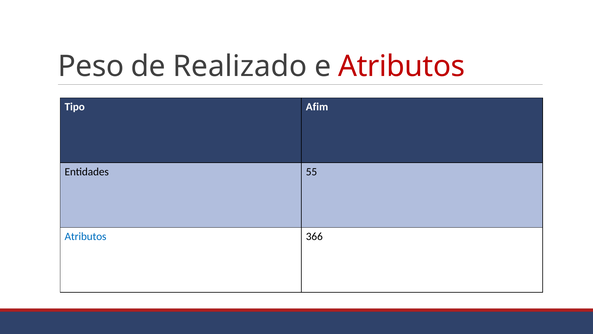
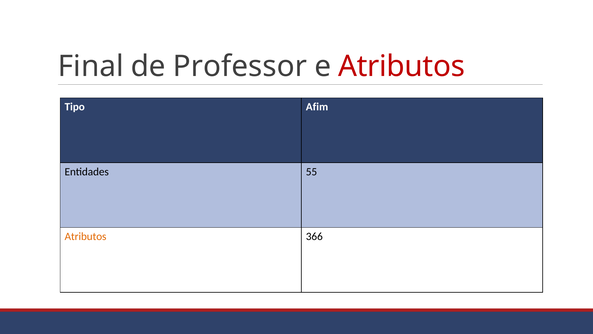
Peso: Peso -> Final (91, 66)
Realizado: Realizado -> Professor (240, 66)
Atributos colour: blue -> orange (86, 236)
